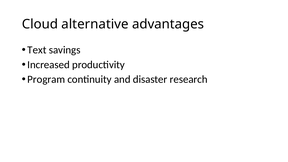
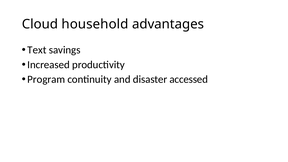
alternative: alternative -> household (95, 24)
research: research -> accessed (189, 79)
